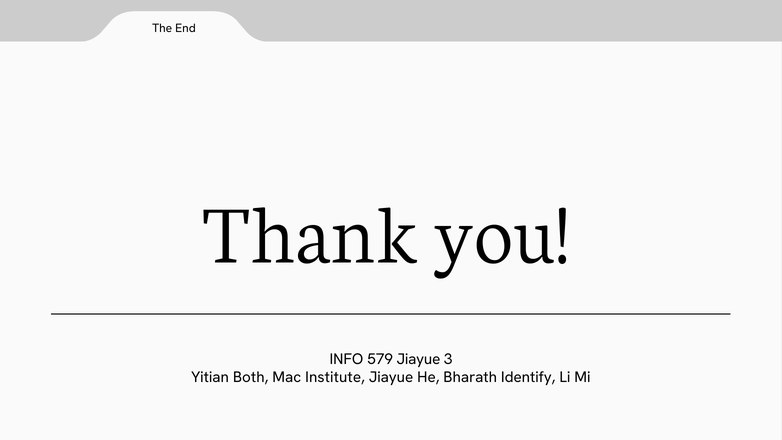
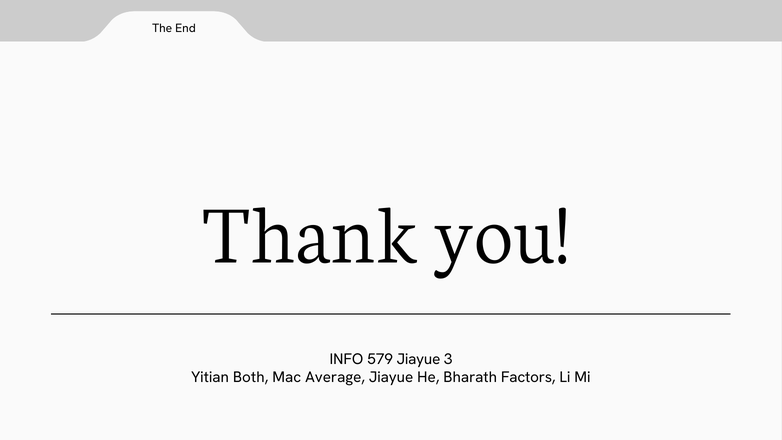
Institute: Institute -> Average (335, 377)
Identify: Identify -> Factors (528, 377)
